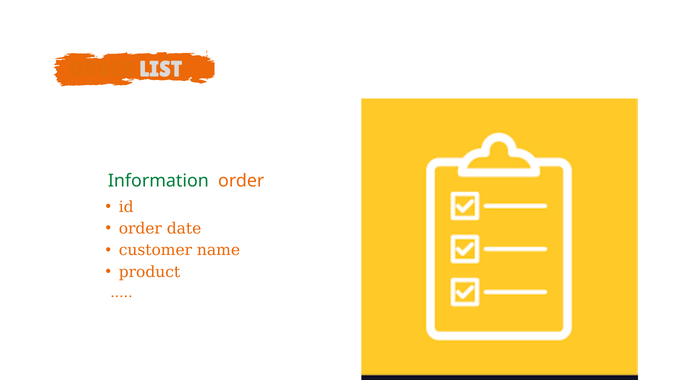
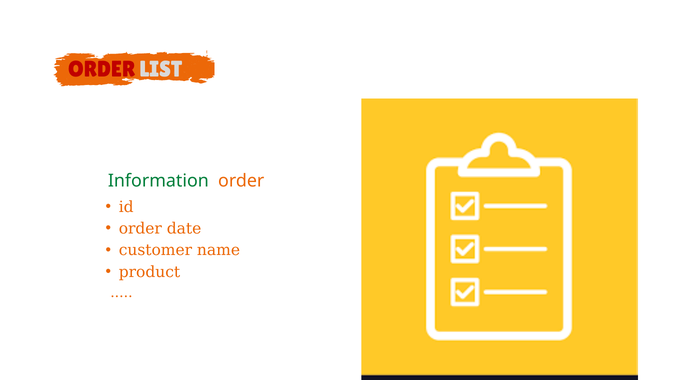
ORDER colour: orange -> red (102, 69)
